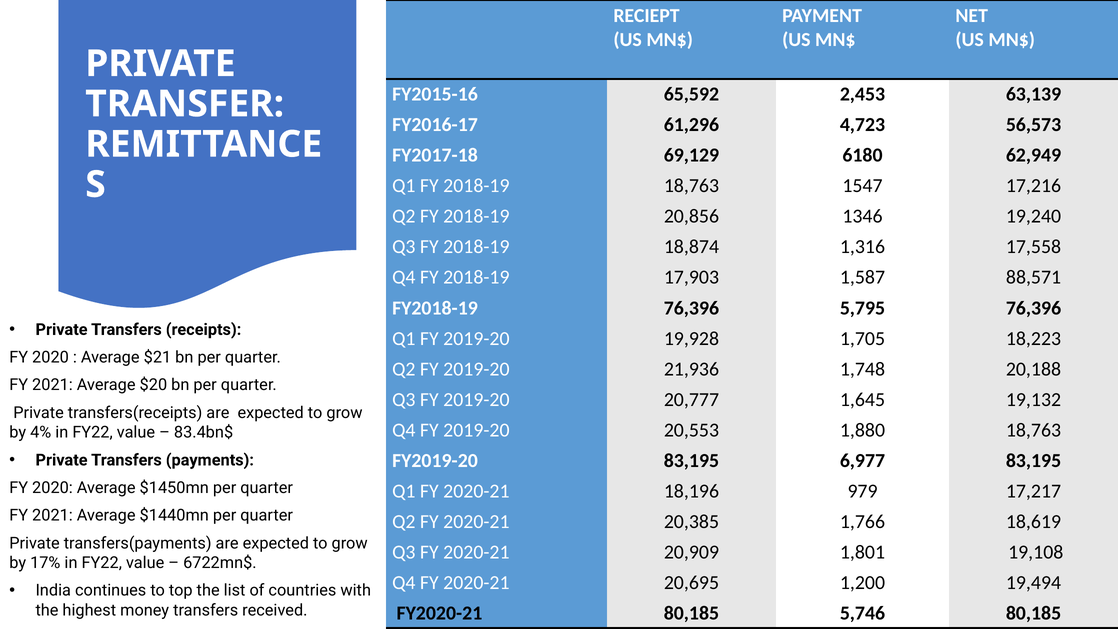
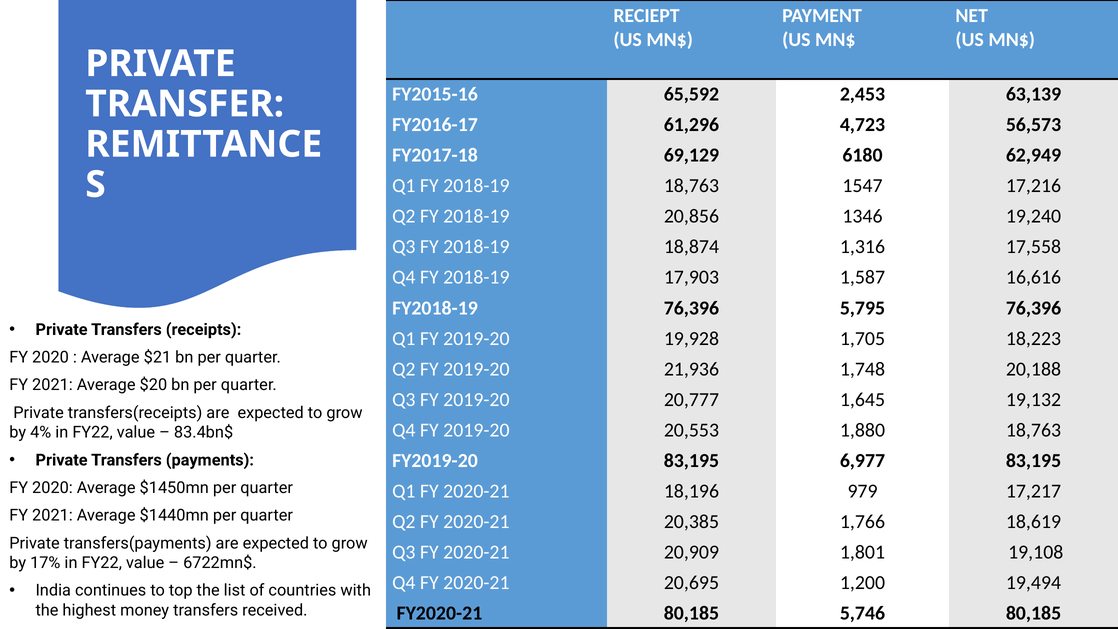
88,571: 88,571 -> 16,616 (1034, 277)
